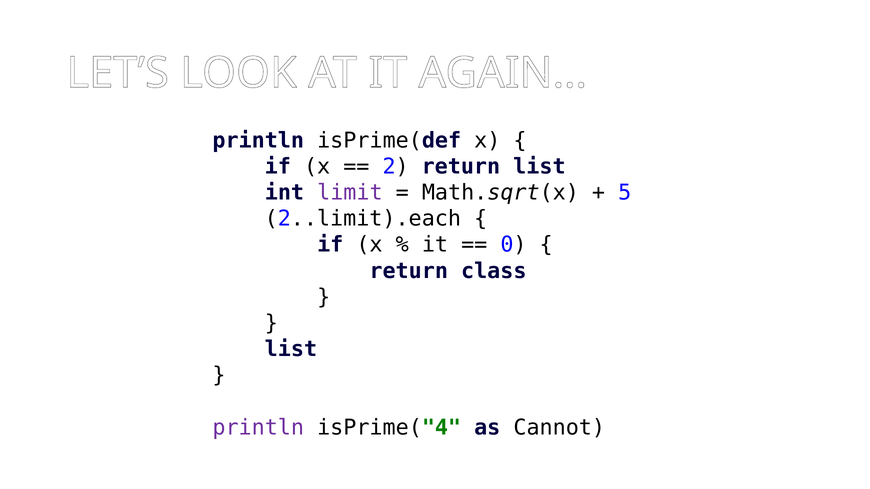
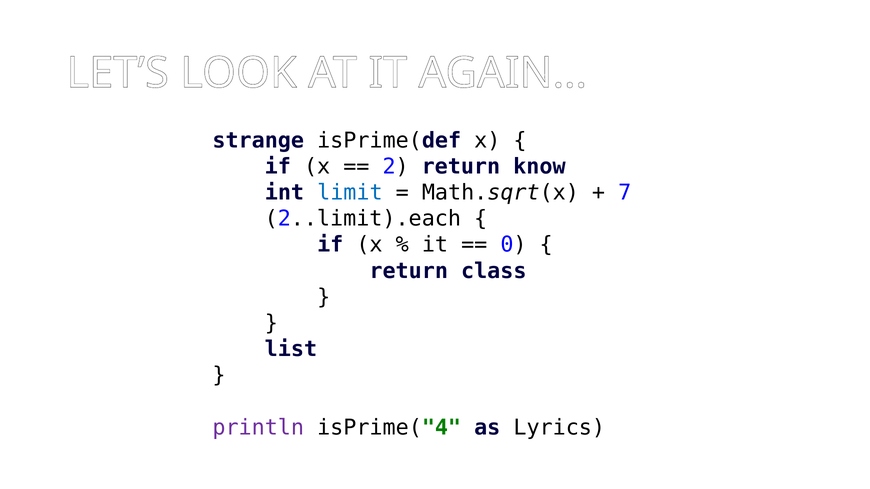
println: println -> strange (258, 141)
return list: list -> know (539, 167)
limit colour: purple -> blue (350, 193)
5: 5 -> 7 (625, 193)
Cannot: Cannot -> Lyrics (559, 428)
